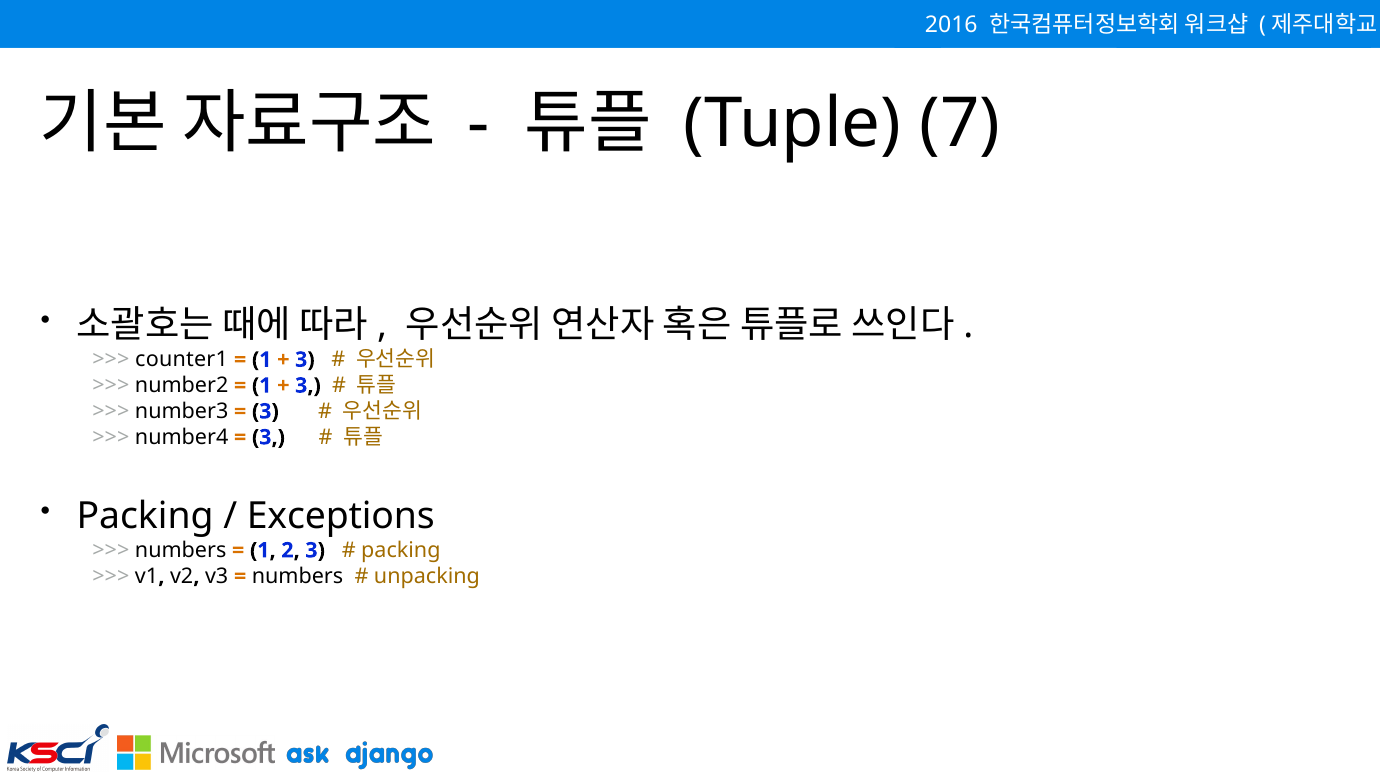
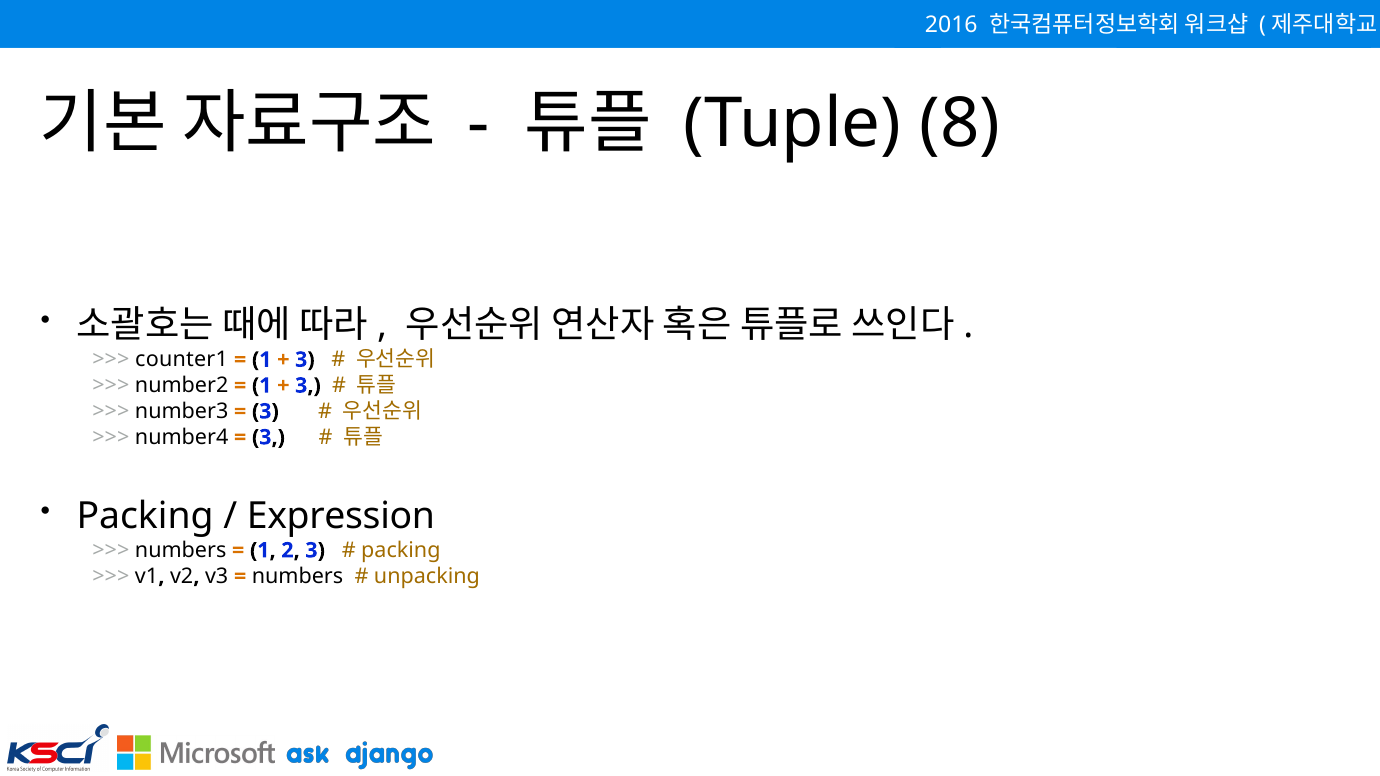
7: 7 -> 8 (960, 123)
Exceptions: Exceptions -> Expression (341, 516)
